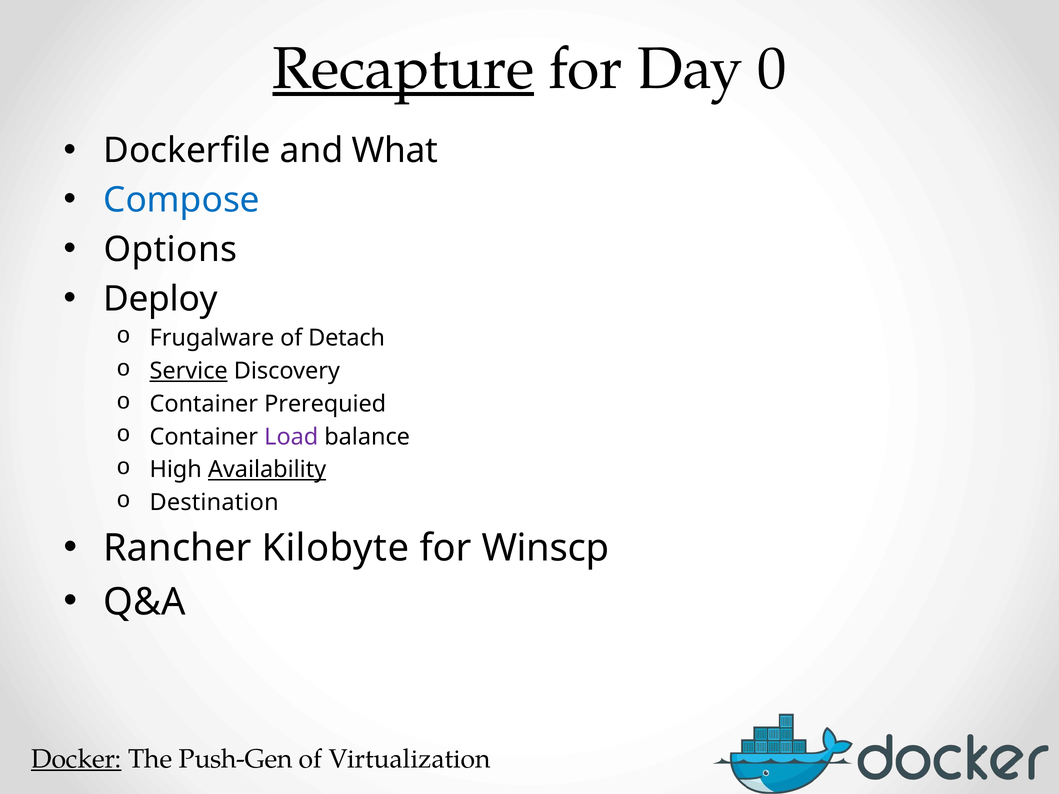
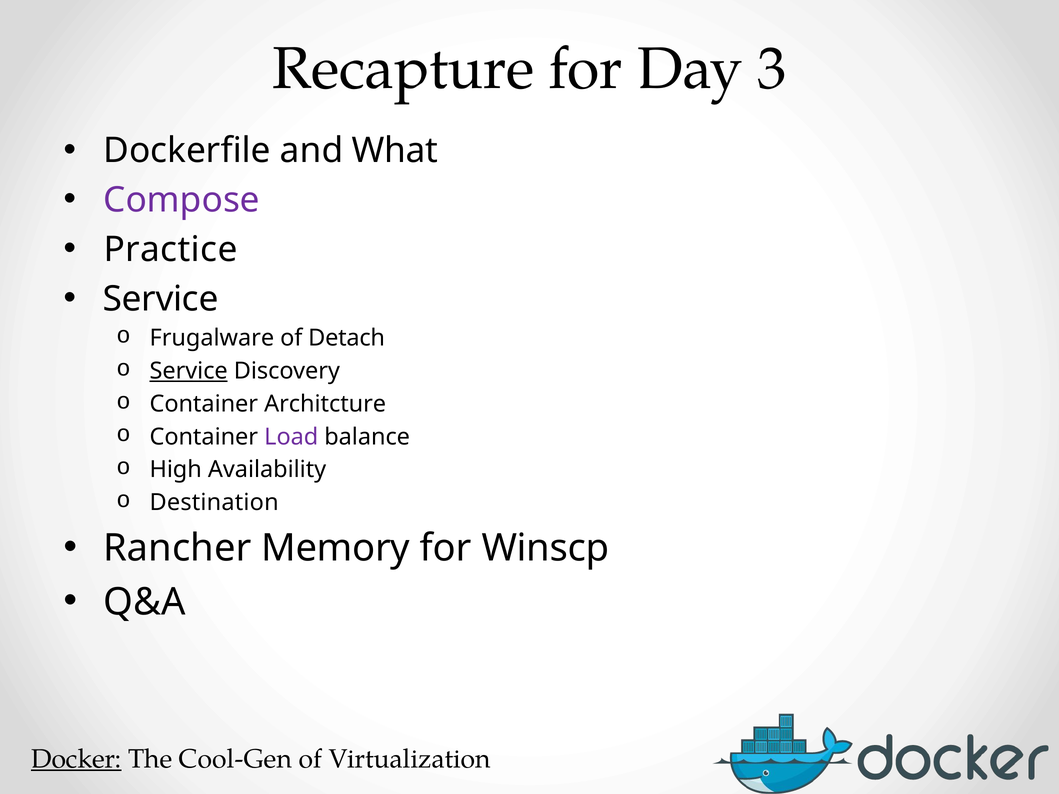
Recapture underline: present -> none (403, 69)
0: 0 -> 3 (772, 69)
Compose colour: blue -> purple (182, 200)
Options: Options -> Practice (170, 250)
Deploy: Deploy -> Service (161, 299)
Prerequied: Prerequied -> Architcture (325, 404)
Availability underline: present -> none (267, 470)
Kilobyte: Kilobyte -> Memory (336, 548)
Push-Gen: Push-Gen -> Cool-Gen (236, 759)
